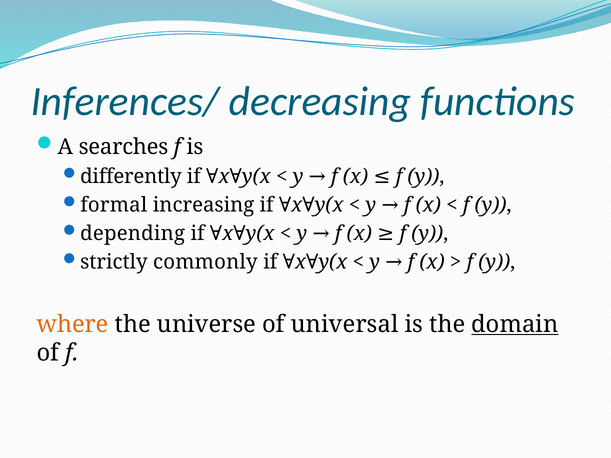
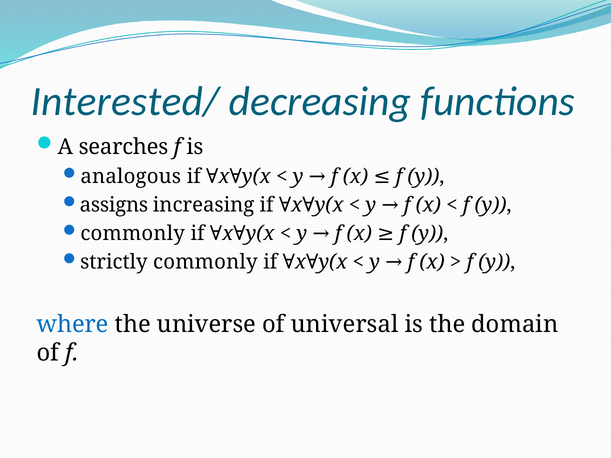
Inferences/: Inferences/ -> Interested/ (125, 101)
differently: differently -> analogous (131, 177)
formal: formal -> assigns (114, 205)
depending: depending -> commonly (133, 234)
where colour: orange -> blue (73, 324)
domain underline: present -> none (515, 324)
